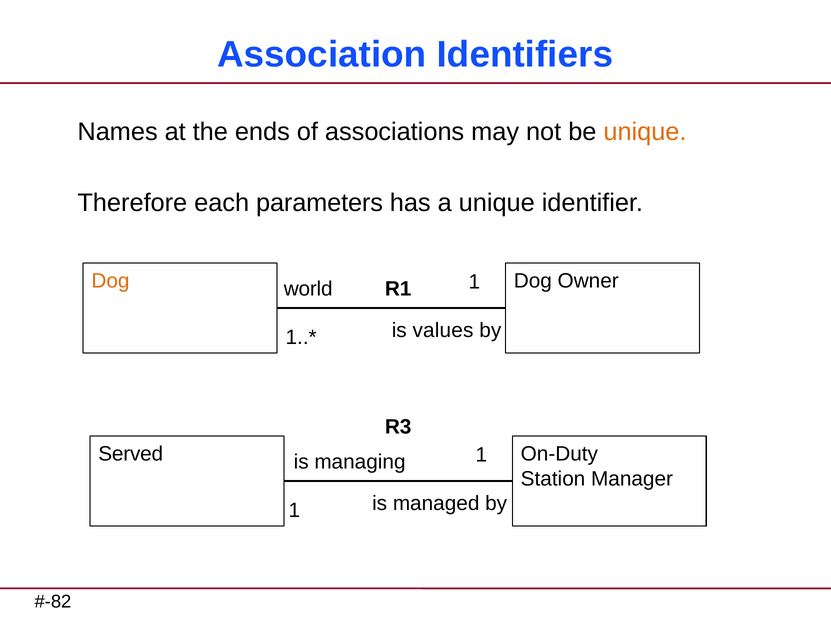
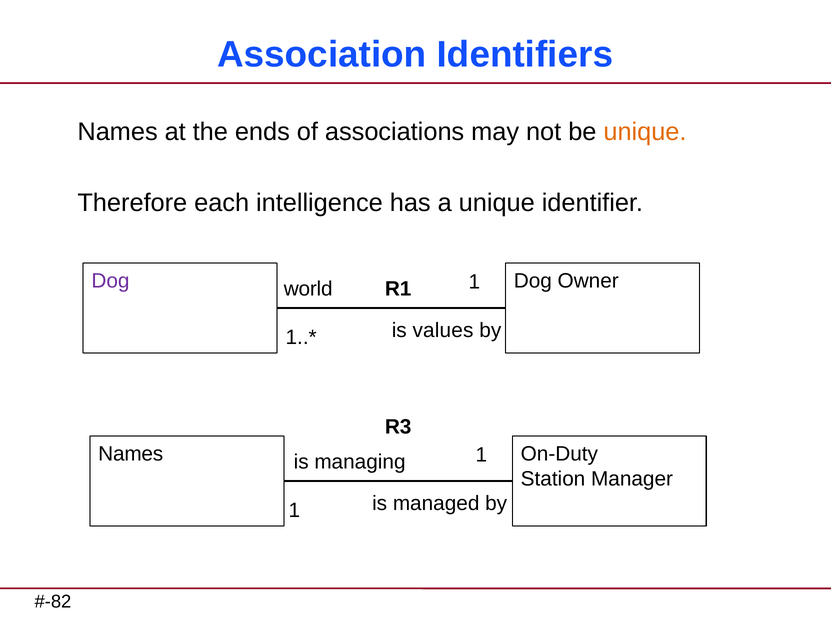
parameters: parameters -> intelligence (319, 203)
Dog colour: orange -> purple (110, 281)
Served: Served -> Names (131, 454)
